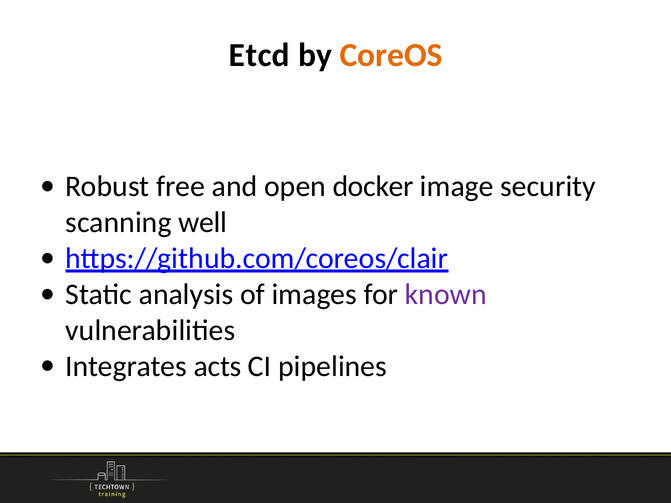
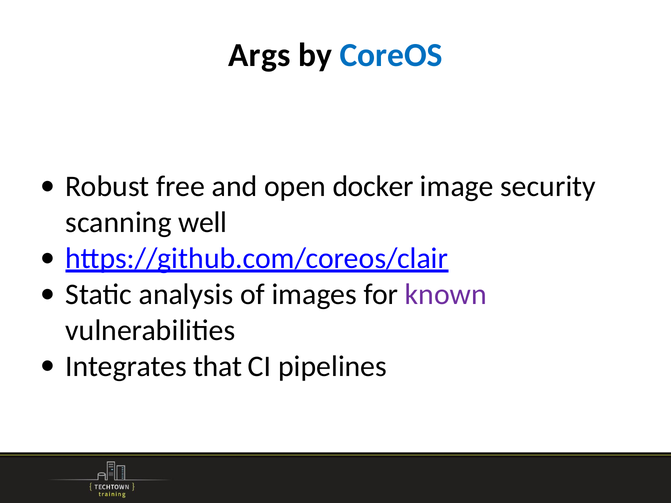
Etcd: Etcd -> Args (259, 55)
CoreOS colour: orange -> blue (391, 55)
acts: acts -> that (218, 366)
